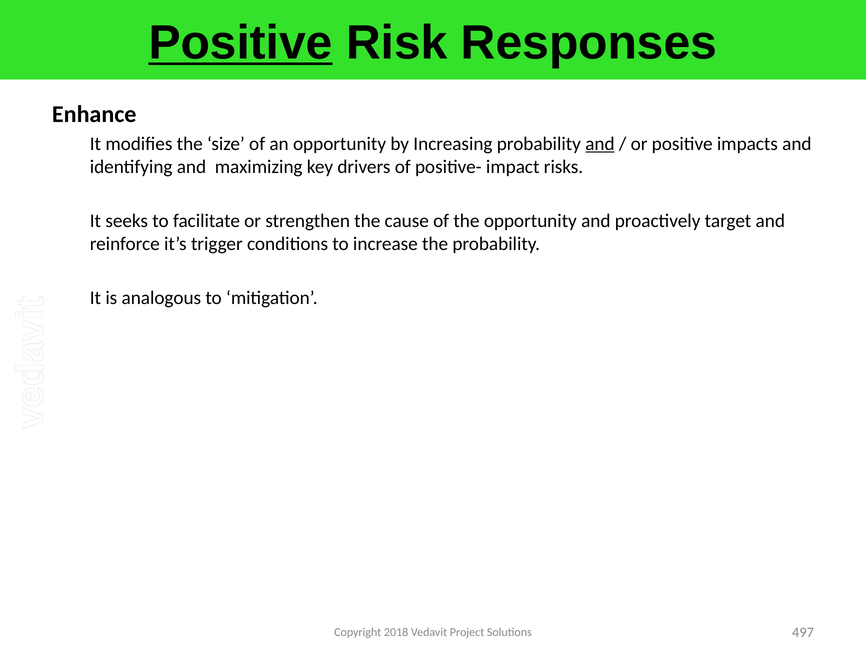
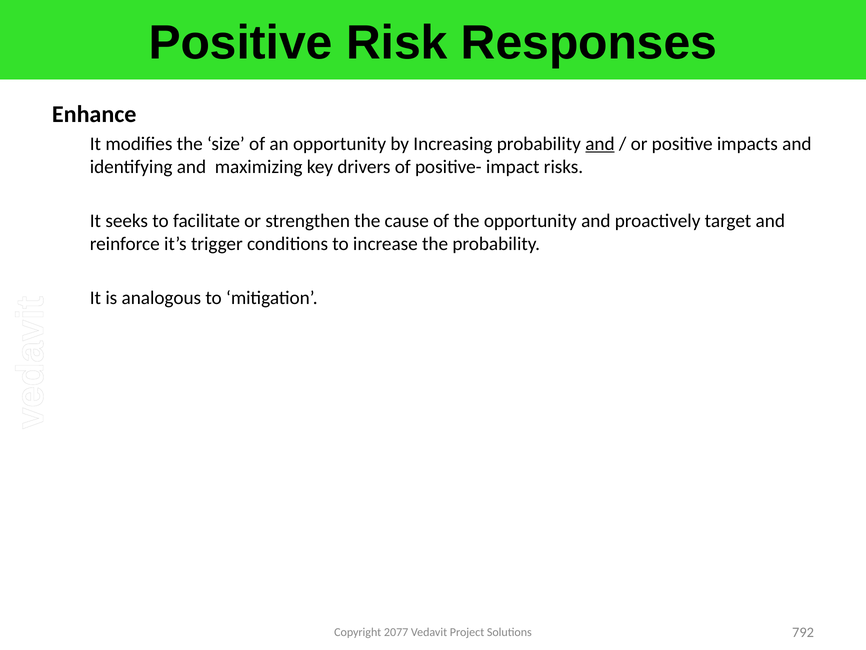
Positive underline: present -> none (241, 43)
2018: 2018 -> 2077 (396, 632)
497: 497 -> 792 (803, 632)
